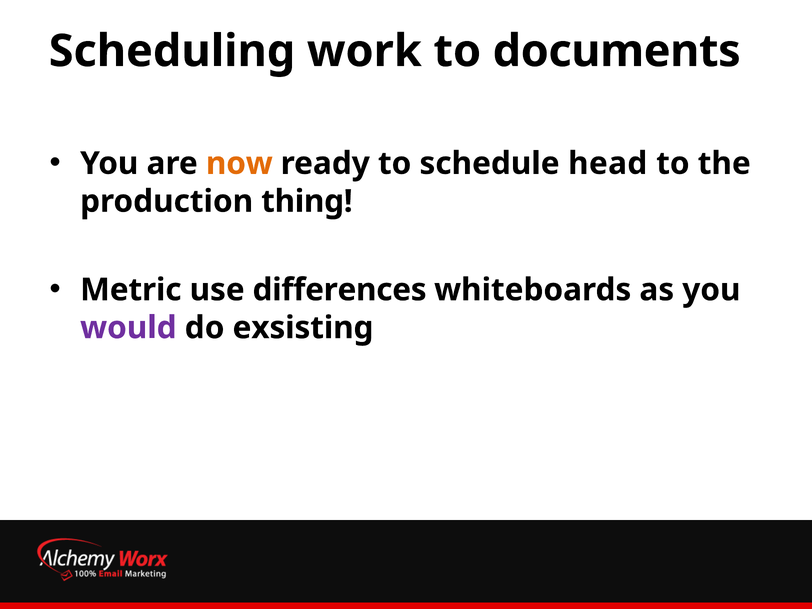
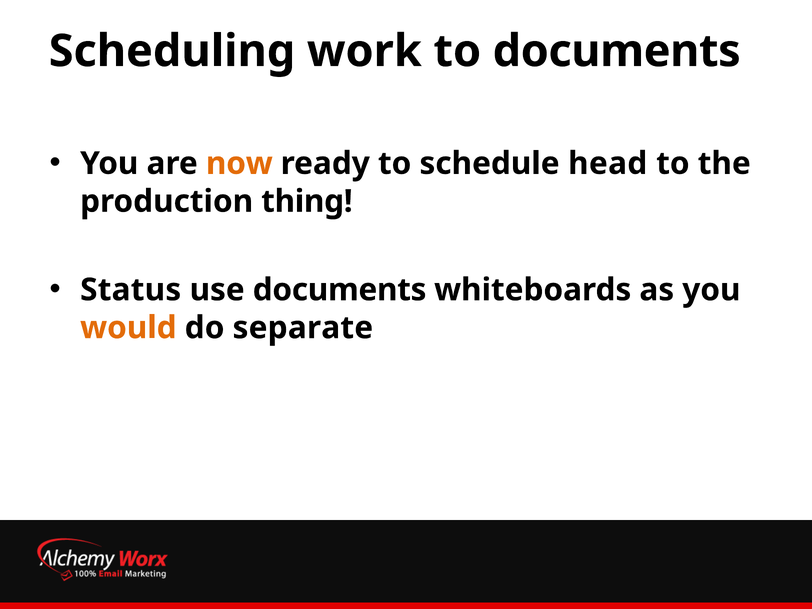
Metric: Metric -> Status (131, 290)
use differences: differences -> documents (340, 290)
would colour: purple -> orange (128, 328)
exsisting: exsisting -> separate (303, 328)
